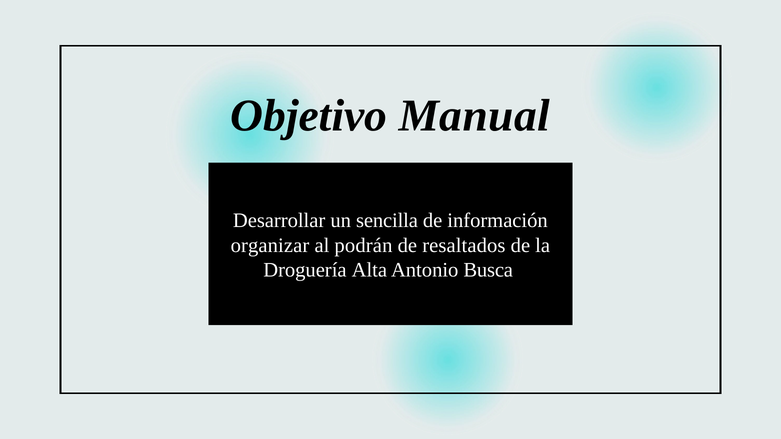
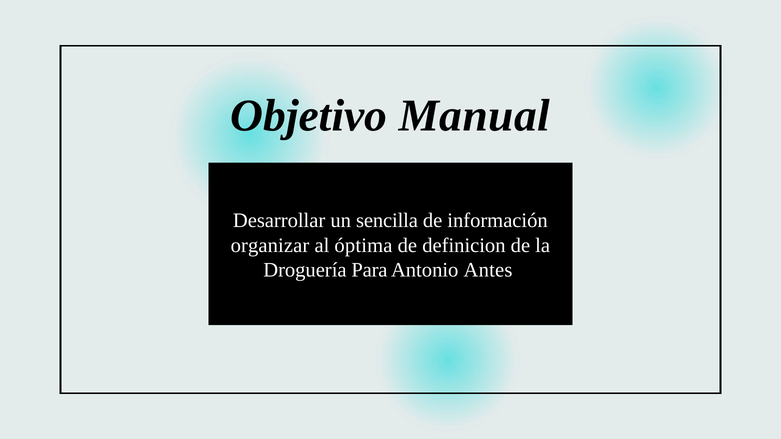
podrán: podrán -> óptima (363, 245)
resaltados: resaltados -> definicion (464, 245)
Alta: Alta -> Para (369, 270)
Busca: Busca -> Antes (488, 270)
